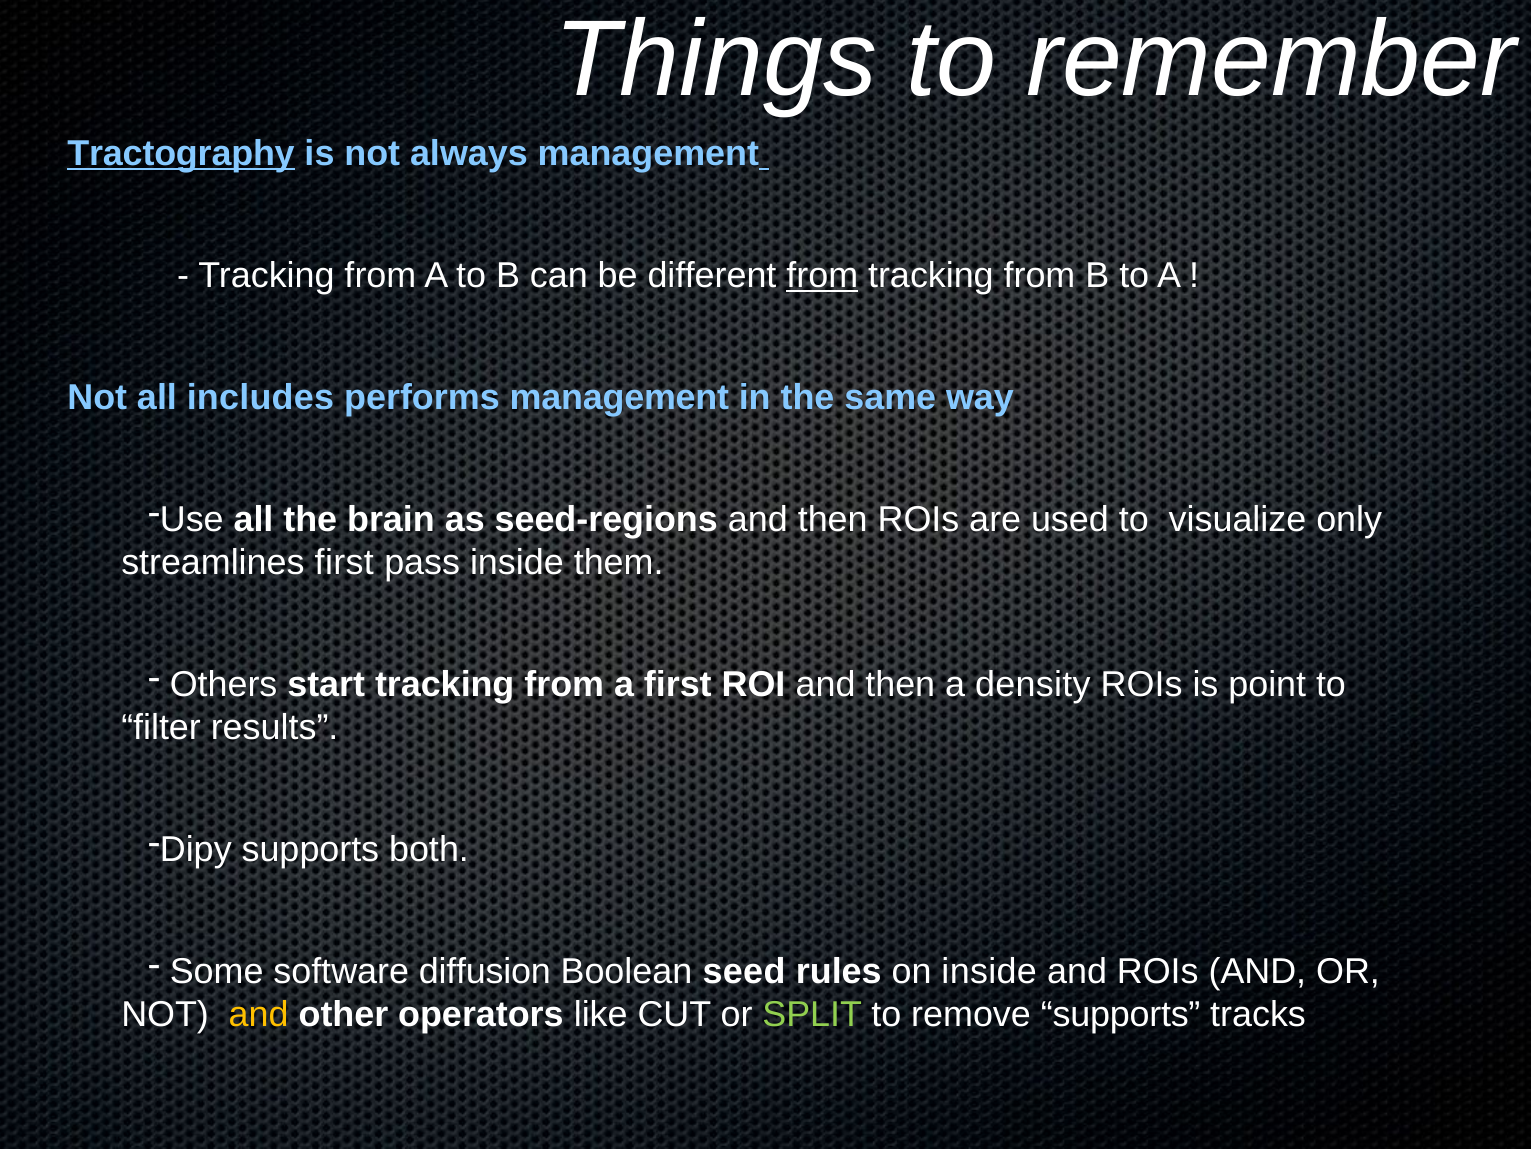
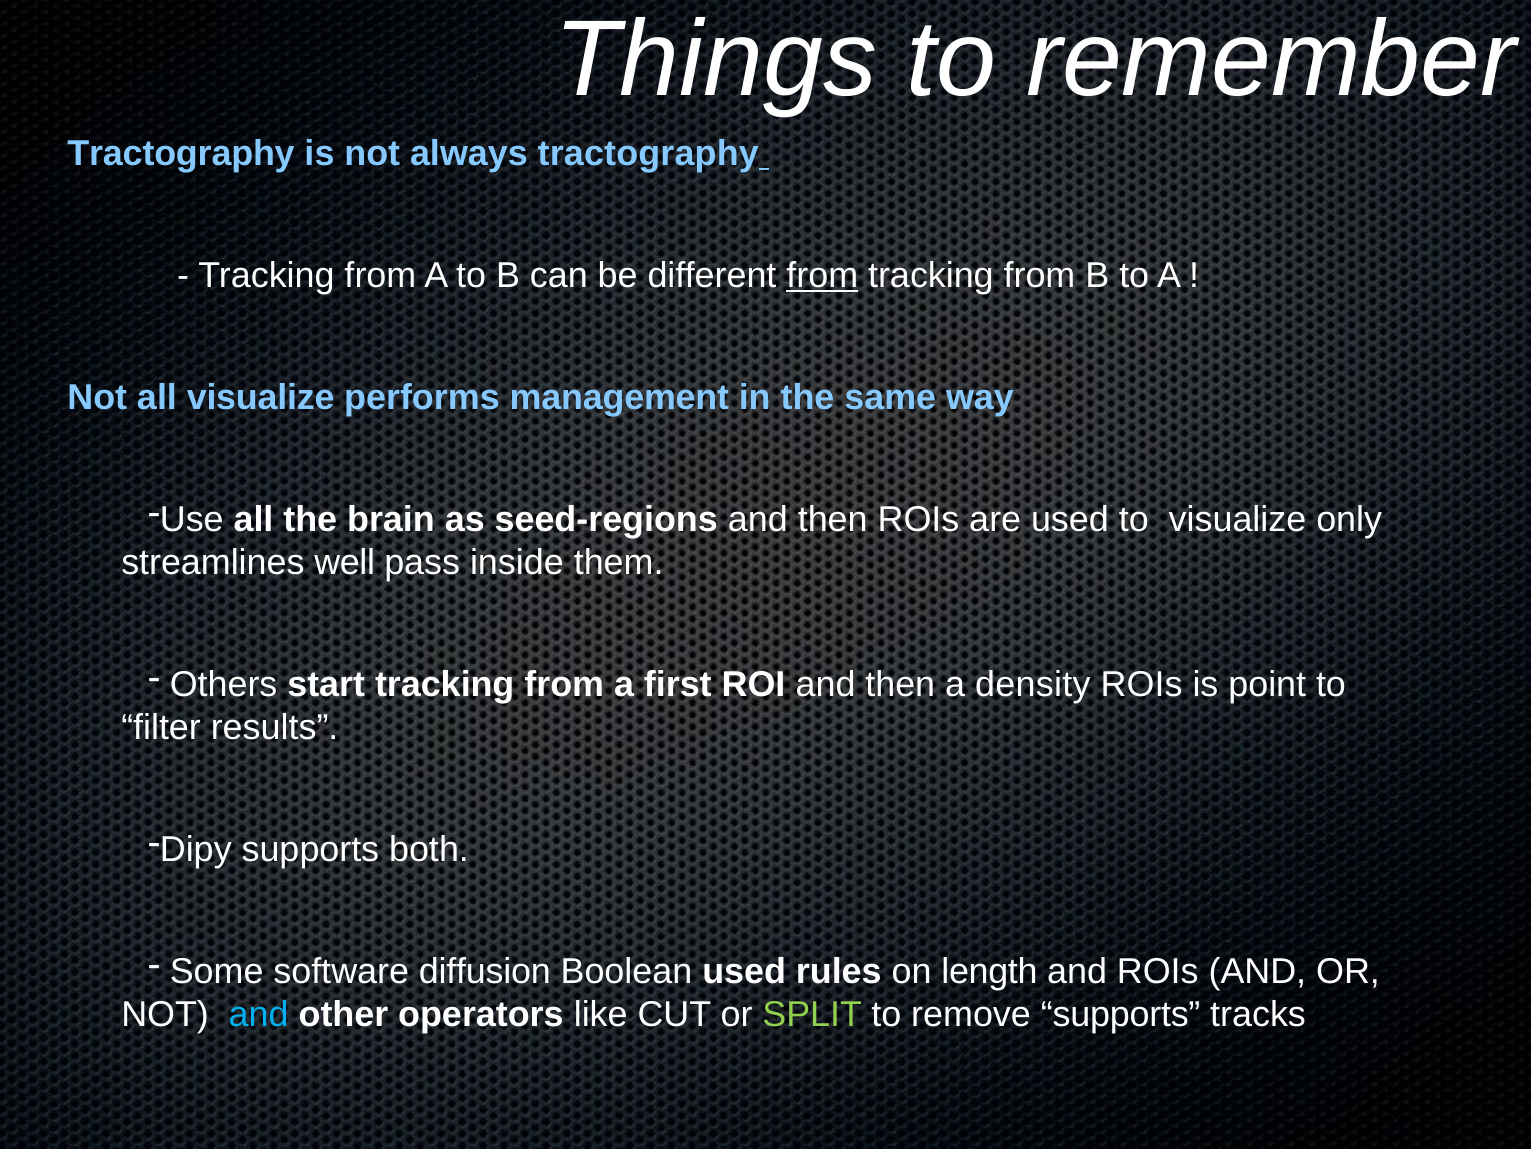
Tractography underline: present -> none (181, 153)
always management: management -> tractography (648, 153)
all includes: includes -> visualize (261, 397)
streamlines first: first -> well (345, 562)
Boolean seed: seed -> used (744, 971)
on inside: inside -> length (989, 971)
and colour: yellow -> light blue (259, 1014)
